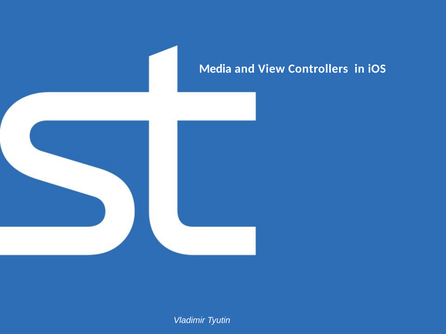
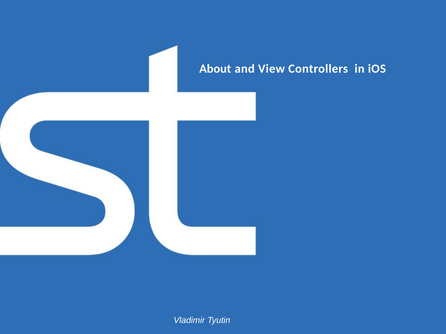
Media: Media -> About (215, 69)
